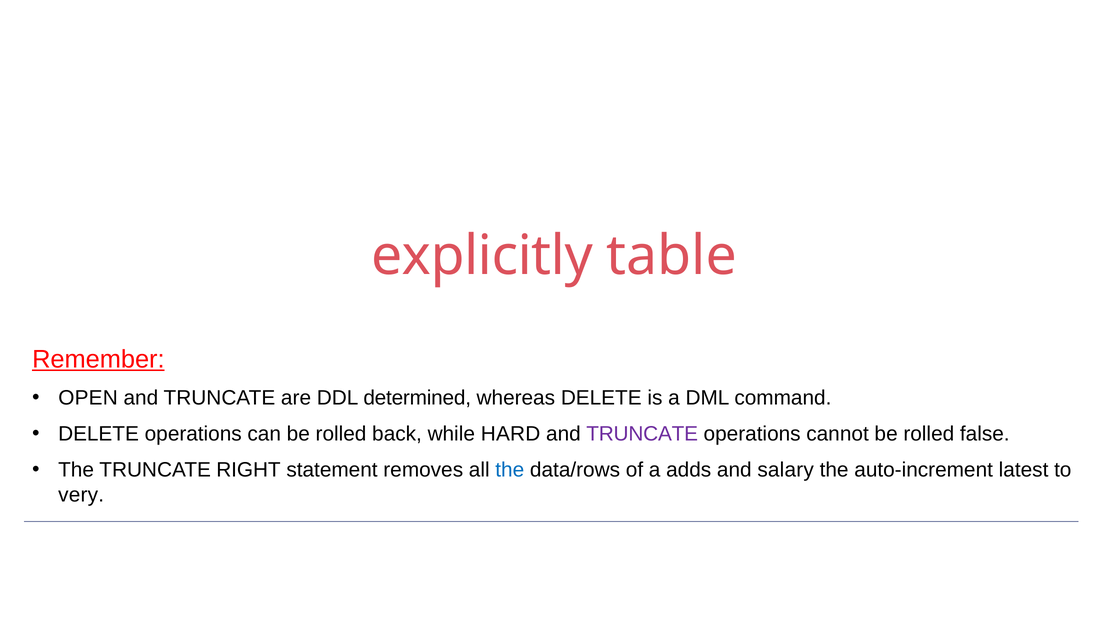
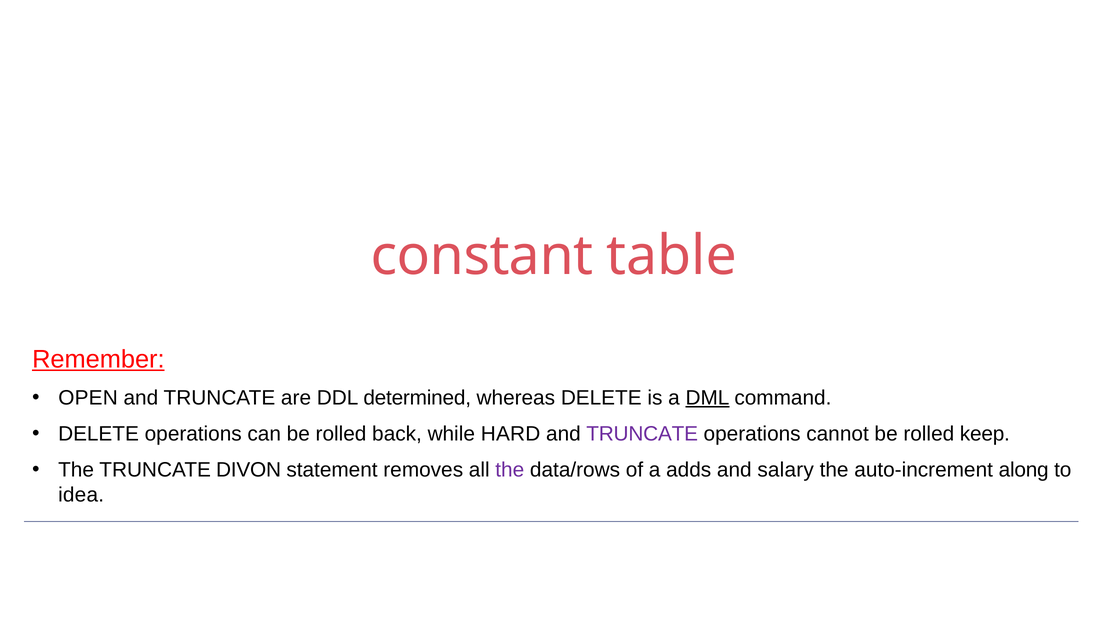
explicitly: explicitly -> constant (482, 256)
DML underline: none -> present (707, 398)
false: false -> keep (985, 434)
RIGHT: RIGHT -> DIVON (249, 470)
the colour: blue -> purple (510, 470)
latest: latest -> along (1024, 470)
very: very -> idea (81, 495)
